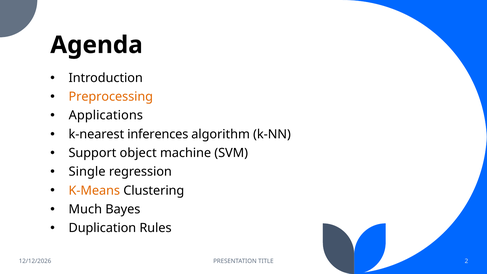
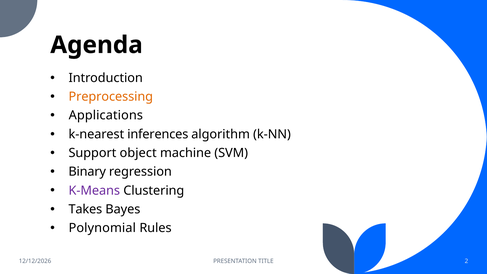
Single: Single -> Binary (87, 172)
K-Means colour: orange -> purple (94, 191)
Much: Much -> Takes (85, 209)
Duplication: Duplication -> Polynomial (102, 228)
